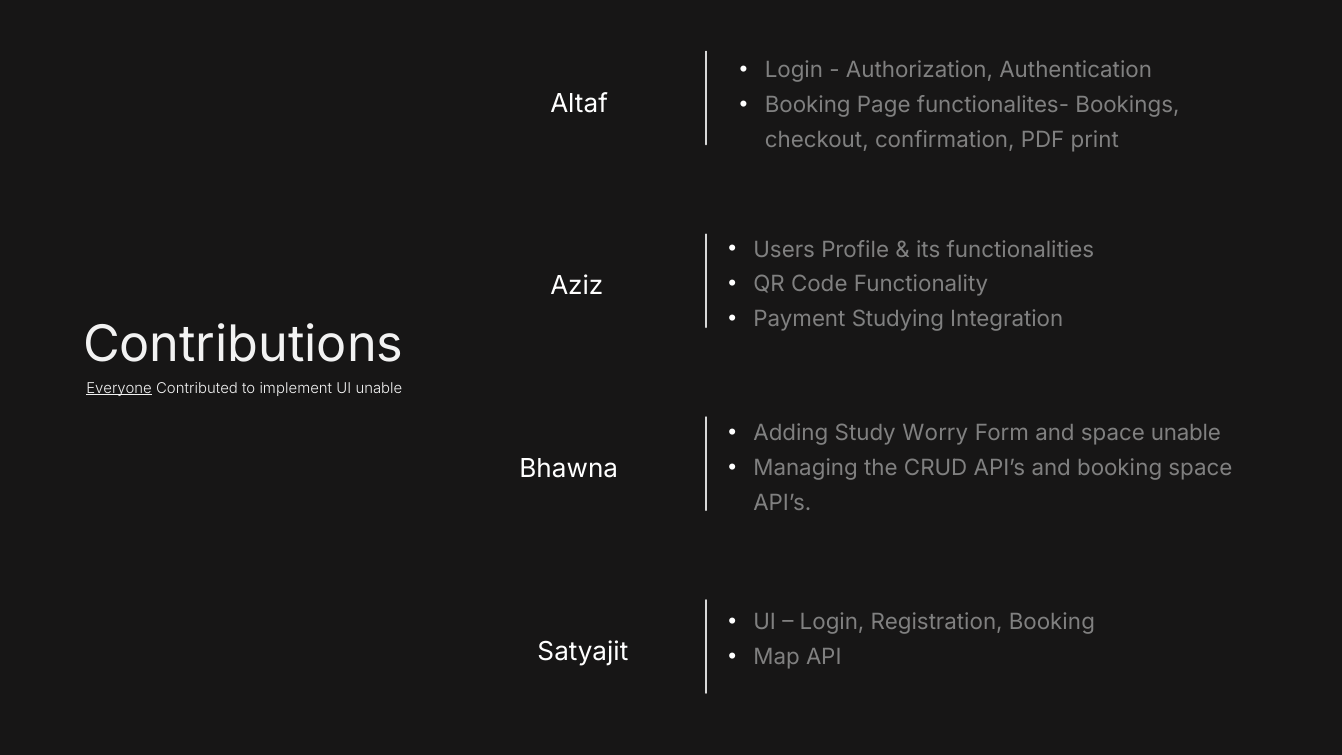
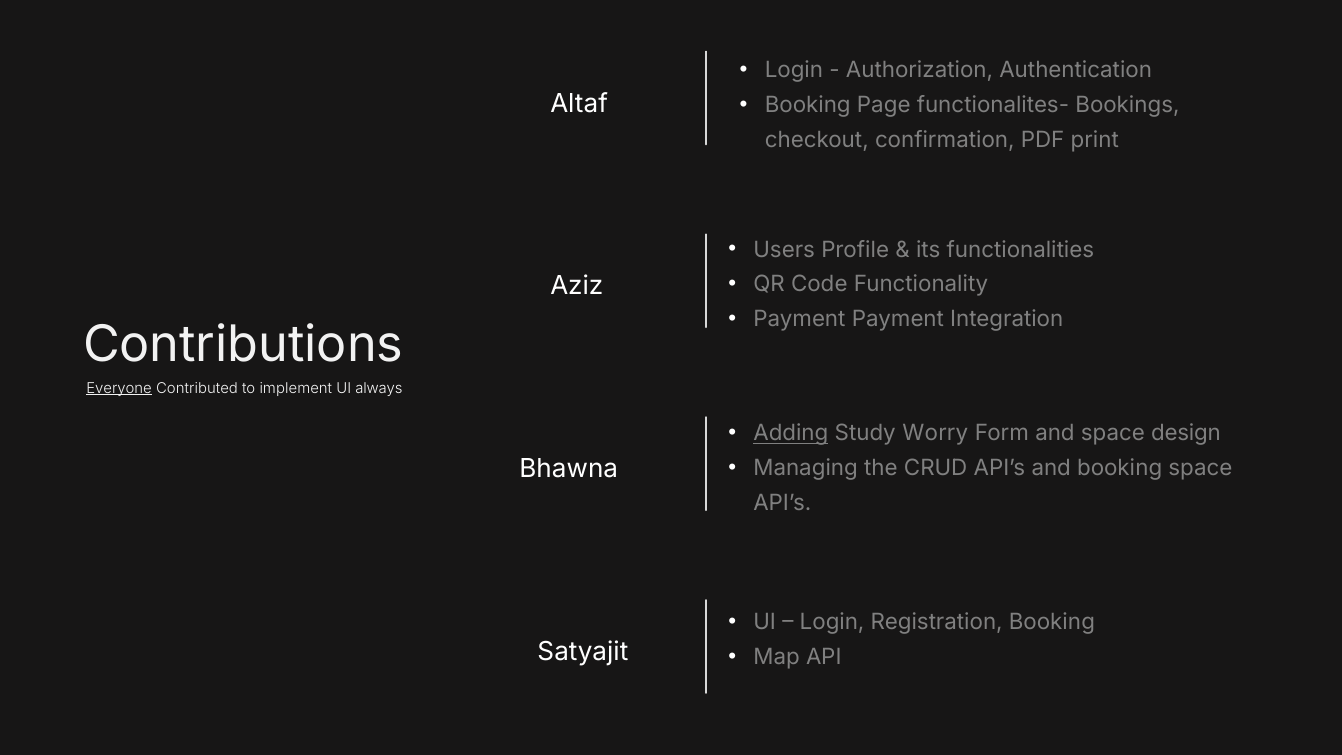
Payment Studying: Studying -> Payment (898, 319)
UI unable: unable -> always (379, 388)
Adding underline: none -> present (791, 434)
space unable: unable -> design (1186, 434)
